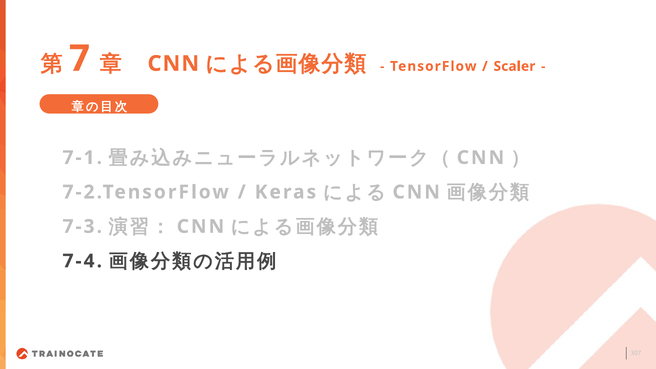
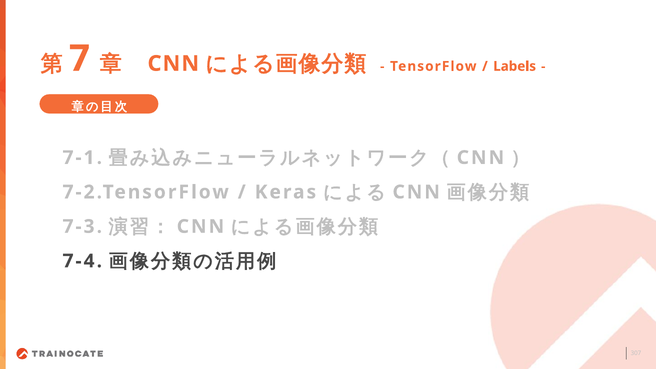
Scaler: Scaler -> Labels (515, 66)
